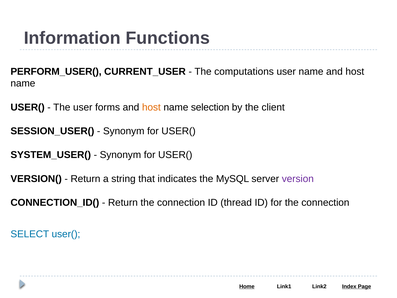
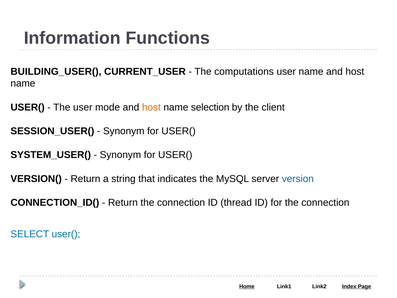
PERFORM_USER(: PERFORM_USER( -> BUILDING_USER( (56, 71)
forms: forms -> mode (108, 107)
version colour: purple -> blue (298, 179)
